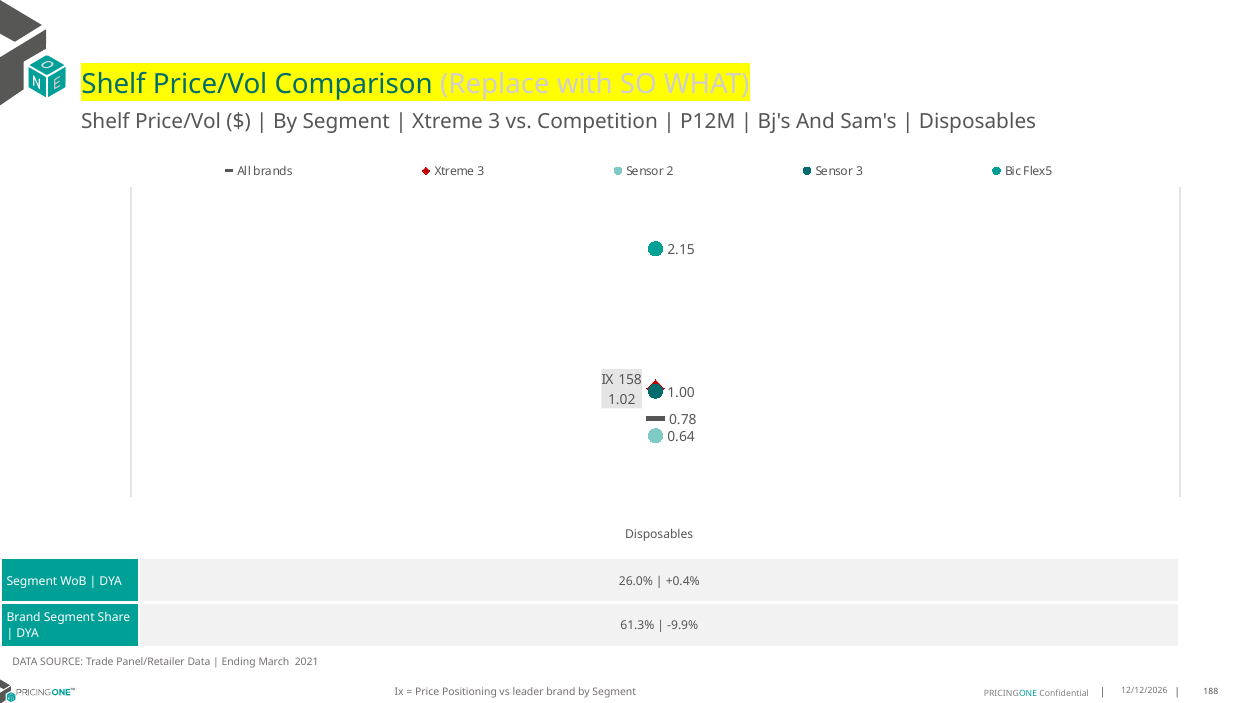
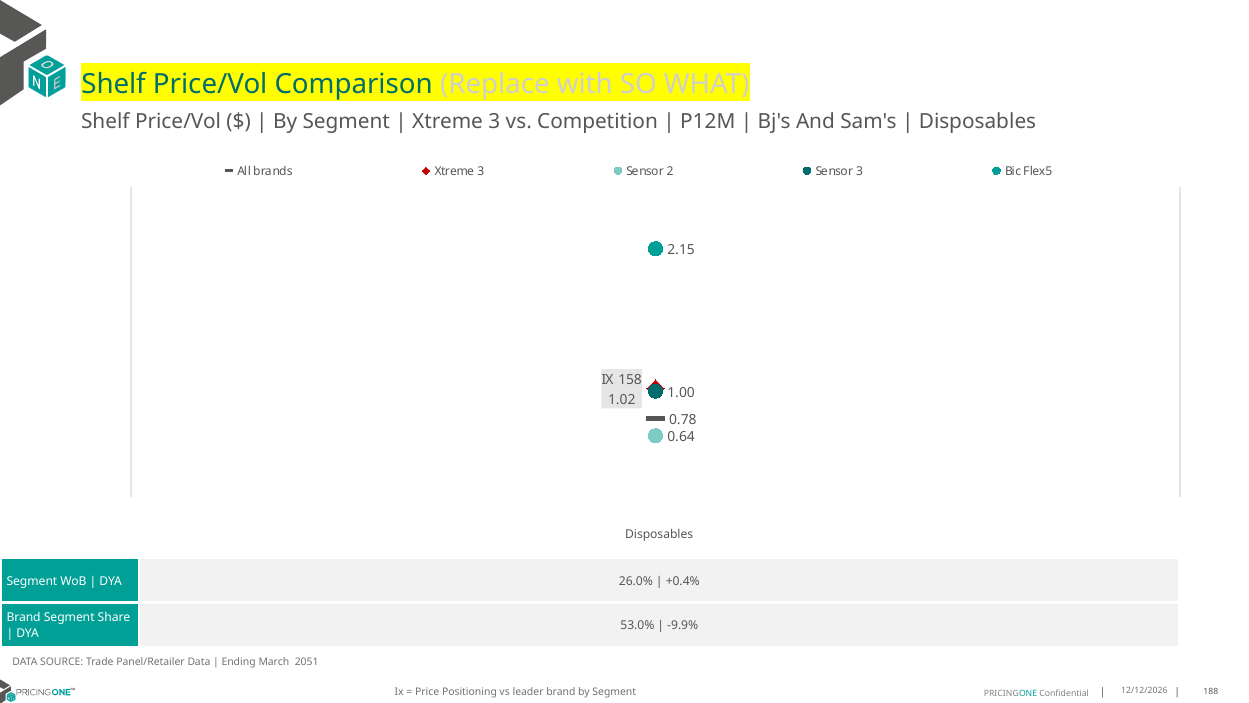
61.3%: 61.3% -> 53.0% (637, 625)
2021: 2021 -> 2051 (307, 662)
